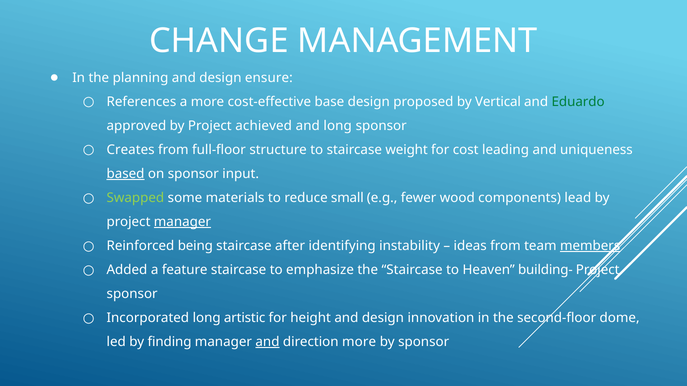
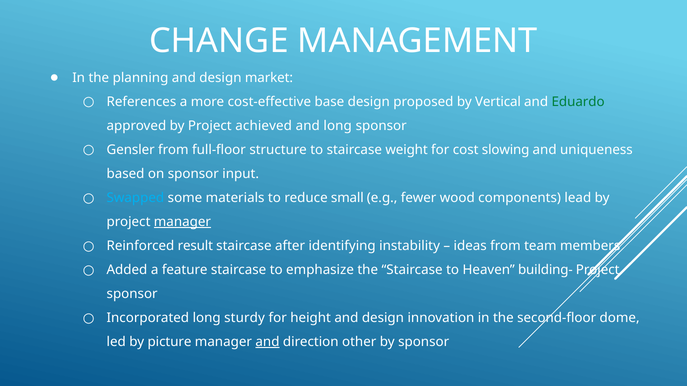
ensure: ensure -> market (269, 78)
Creates: Creates -> Gensler (131, 150)
leading: leading -> slowing (506, 150)
based underline: present -> none (126, 174)
Swapped colour: light green -> light blue (135, 198)
being: being -> result (195, 246)
members underline: present -> none (590, 246)
artistic: artistic -> sturdy (245, 318)
finding: finding -> picture (170, 342)
direction more: more -> other (359, 342)
